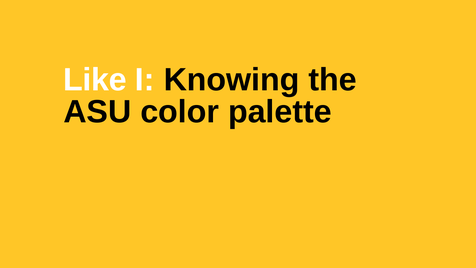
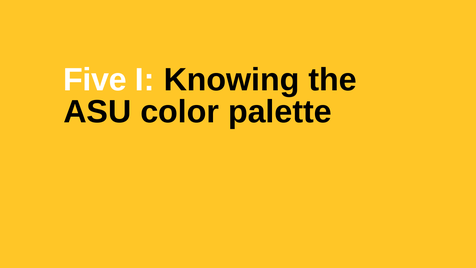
Like: Like -> Five (95, 80)
